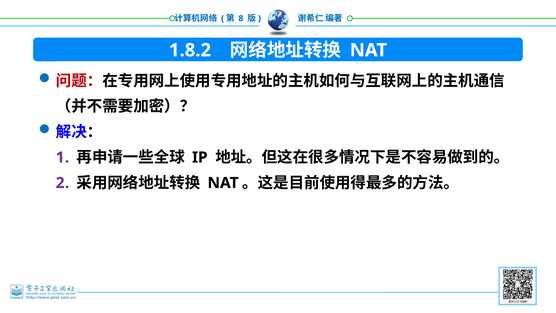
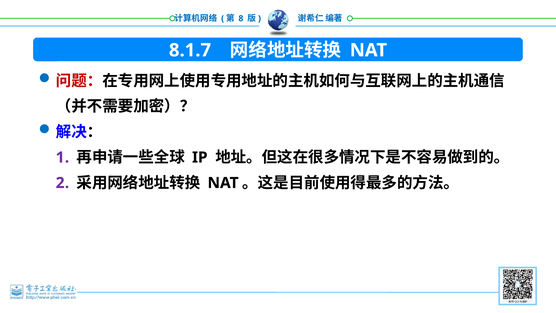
1.8.2: 1.8.2 -> 8.1.7 (190, 50)
